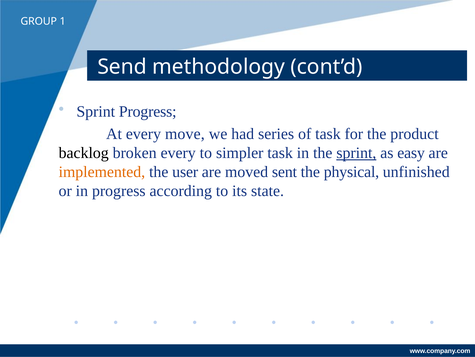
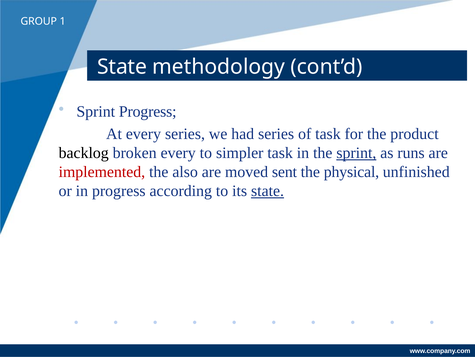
Send: Send -> State (122, 67)
every move: move -> series (185, 134)
easy: easy -> runs (411, 153)
implemented colour: orange -> red (102, 172)
user: user -> also (185, 172)
state underline: none -> present (268, 191)
